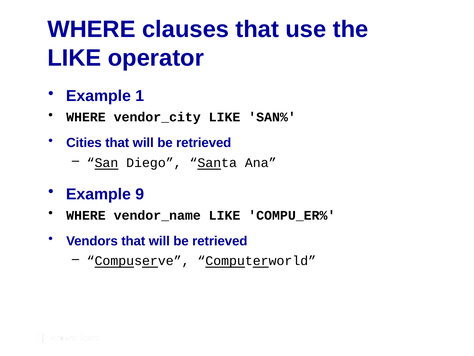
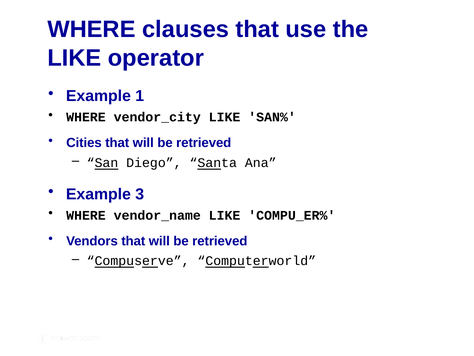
9: 9 -> 3 (140, 194)
